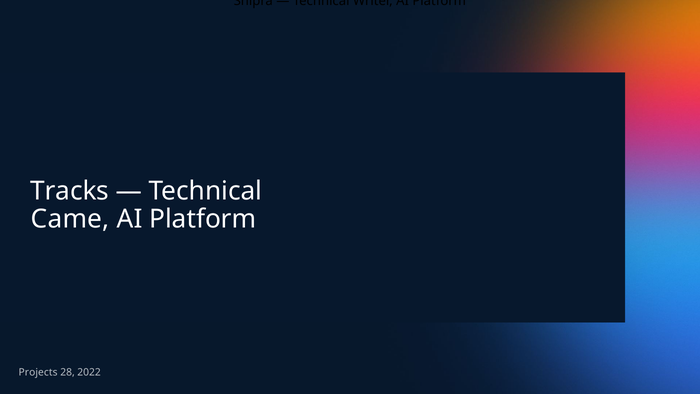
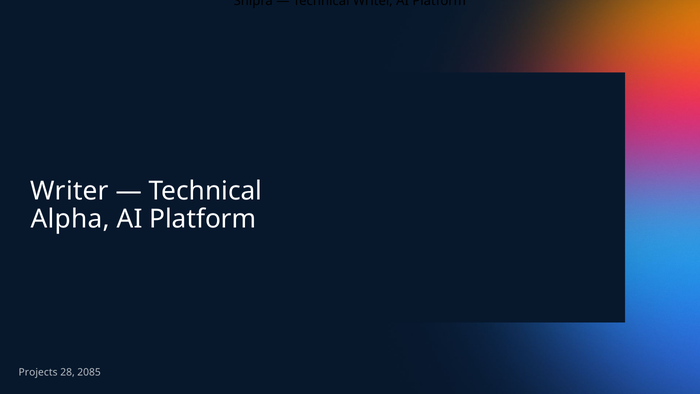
Tracks: Tracks -> Writer (69, 191)
Came: Came -> Alpha (70, 219)
2022: 2022 -> 2085 (89, 372)
